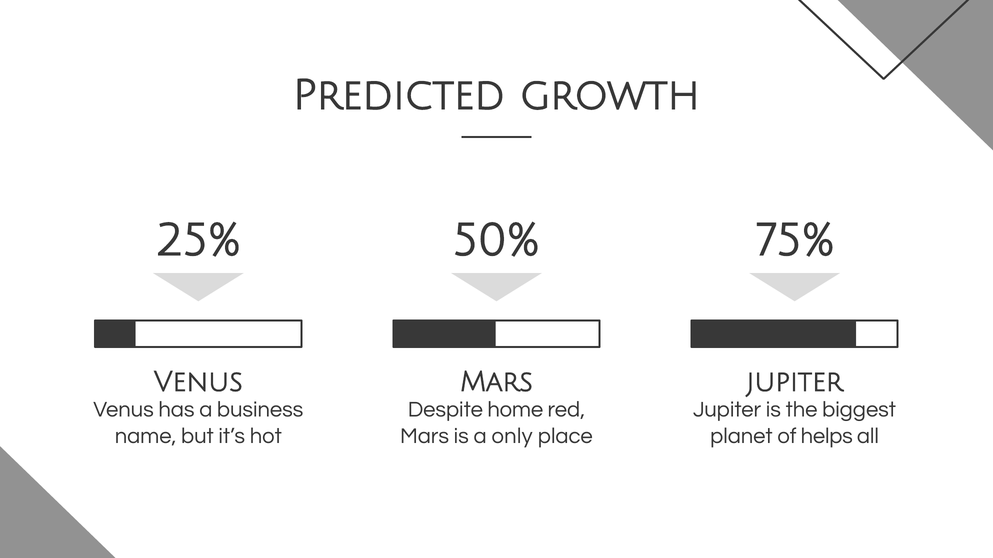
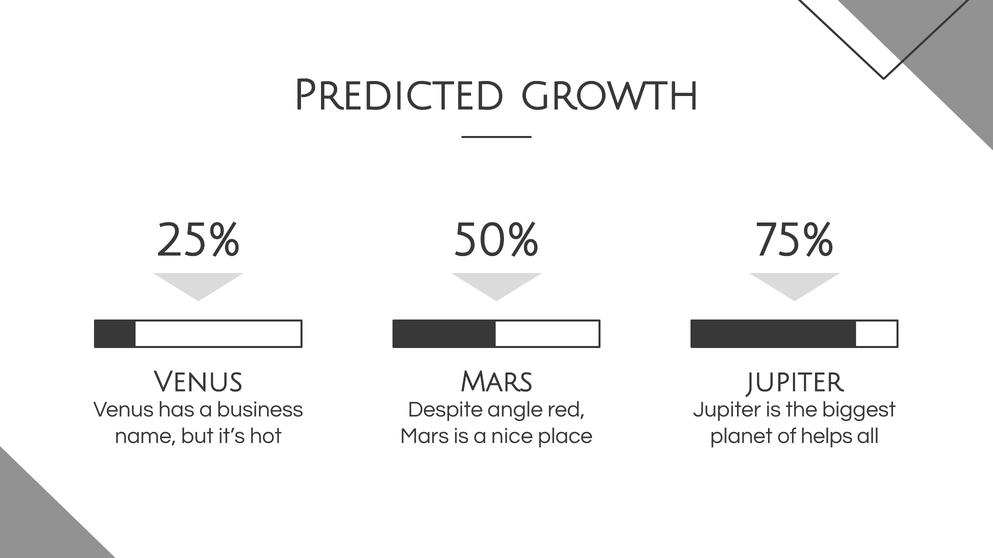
home: home -> angle (515, 410)
only: only -> nice (512, 436)
